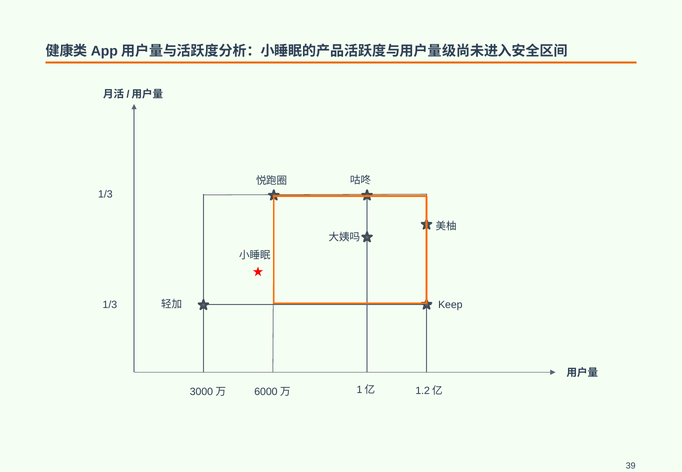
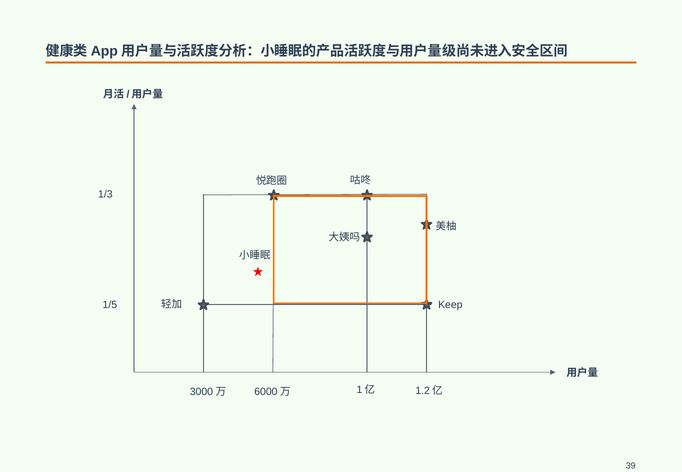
1/3: 1/3 -> 1/5 (110, 305)
